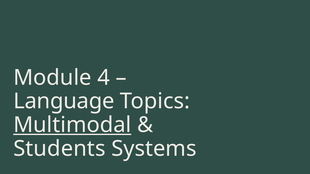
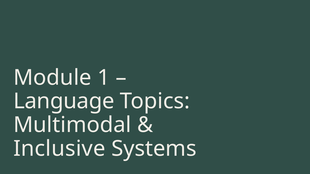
4: 4 -> 1 (104, 78)
Multimodal underline: present -> none (72, 125)
Students: Students -> Inclusive (59, 149)
